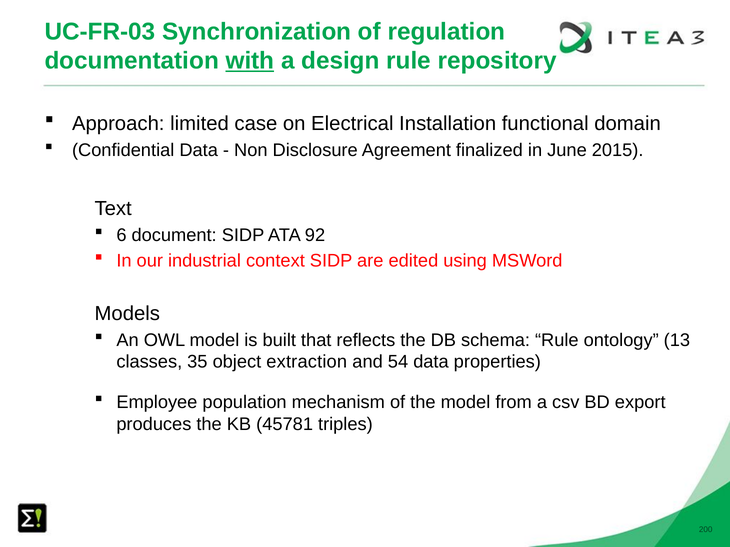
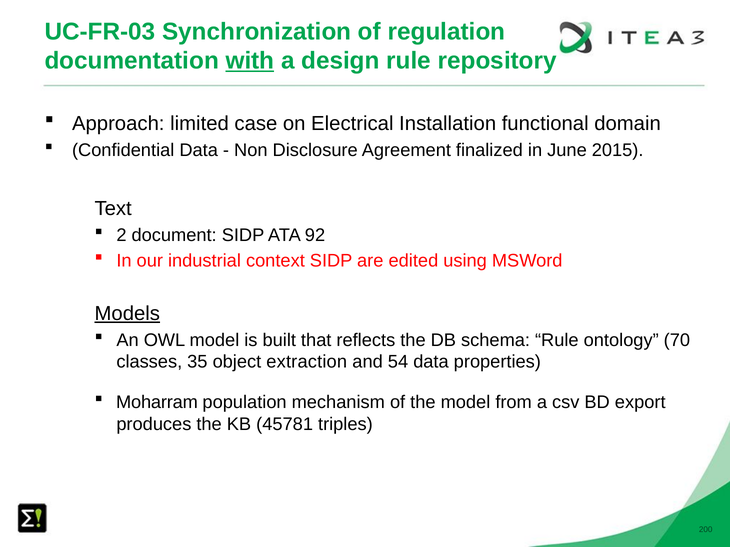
6: 6 -> 2 (121, 235)
Models underline: none -> present (127, 314)
13: 13 -> 70 (677, 340)
Employee: Employee -> Moharram (157, 403)
